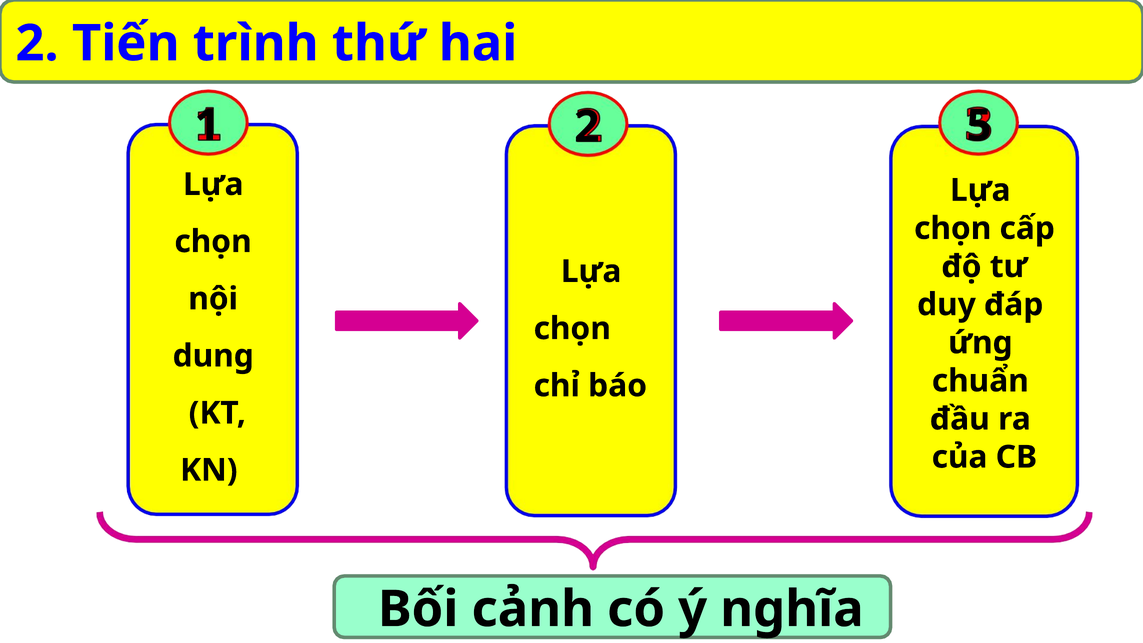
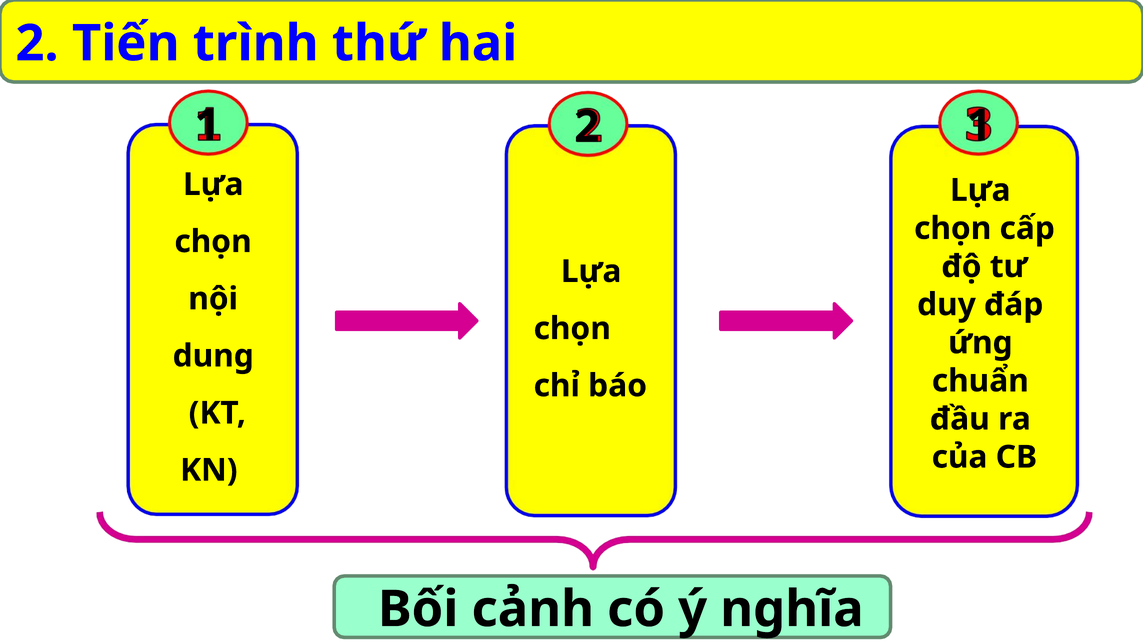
2 5: 5 -> 1 (979, 126)
